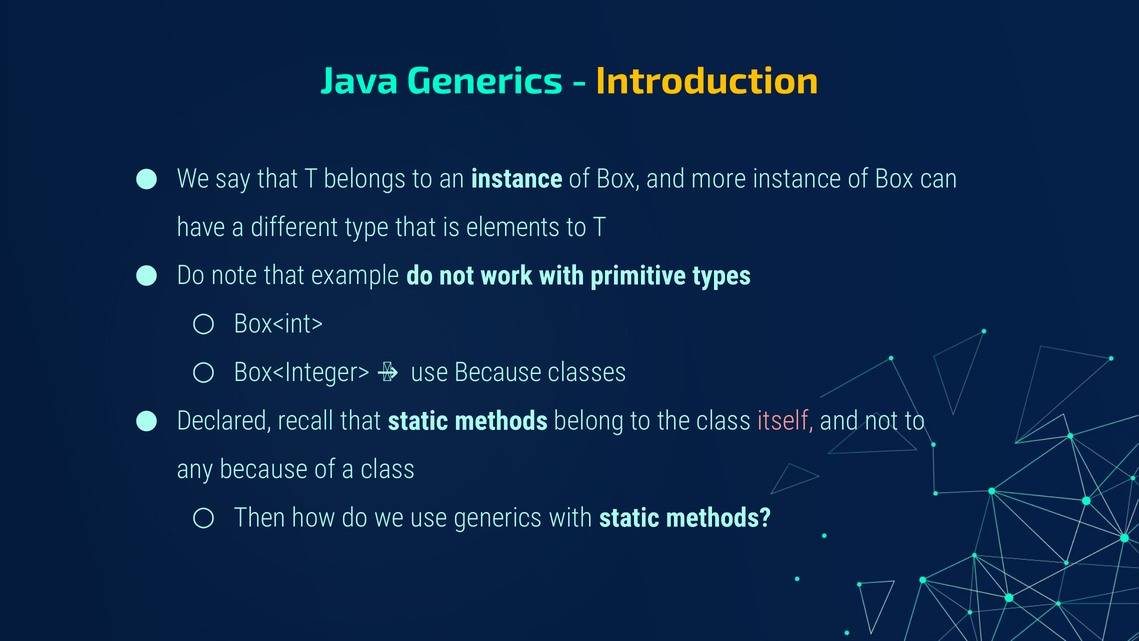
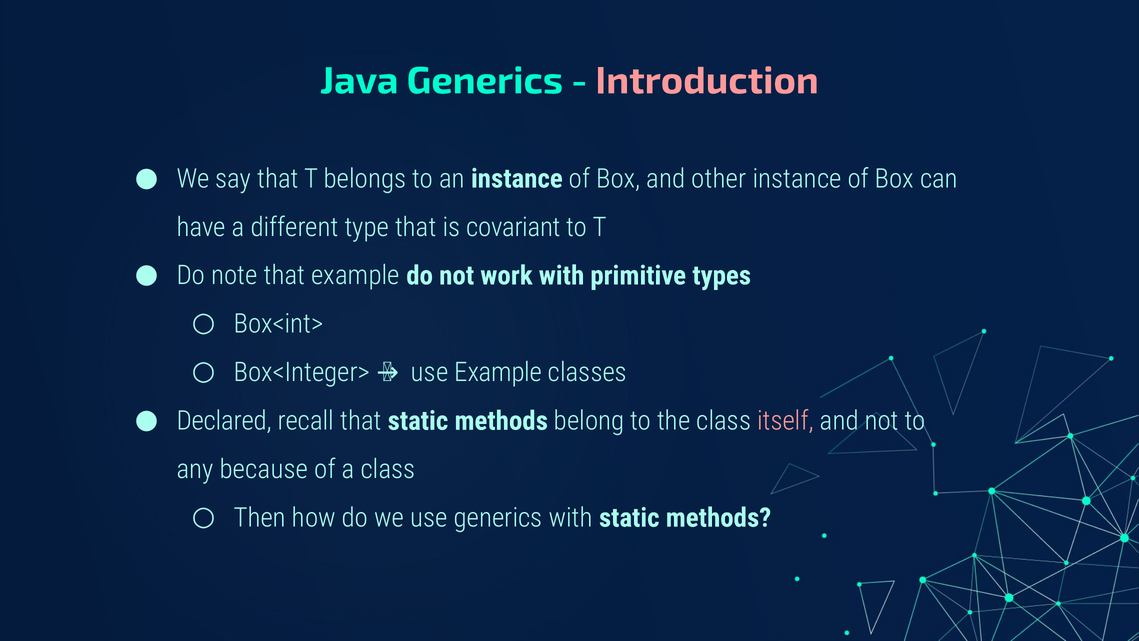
Introduction colour: yellow -> pink (707, 81)
more: more -> other (719, 179)
elements: elements -> covariant (513, 227)
use Because: Because -> Example (498, 372)
